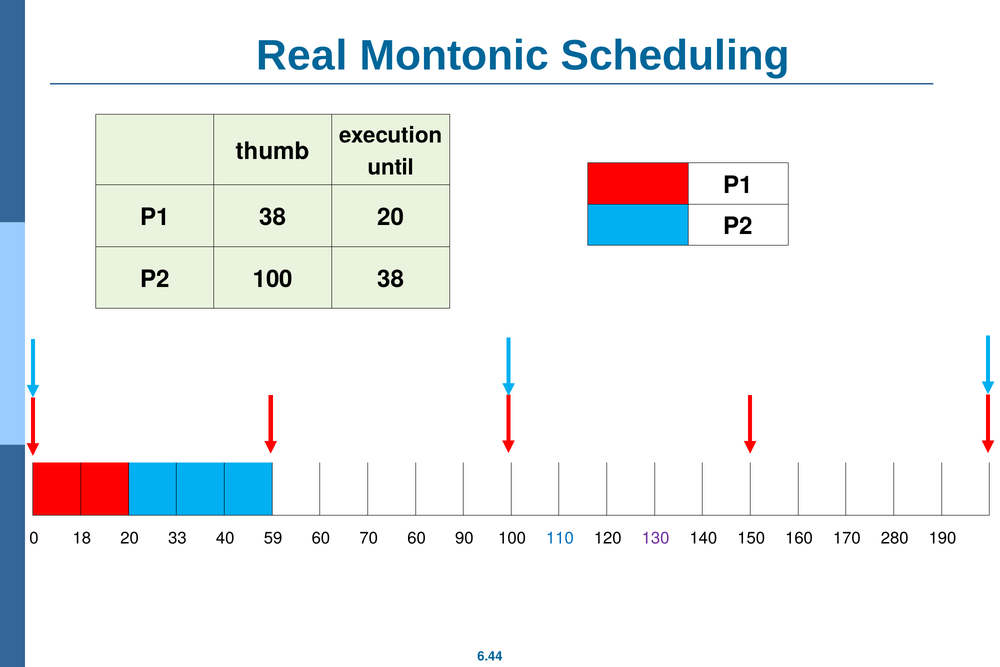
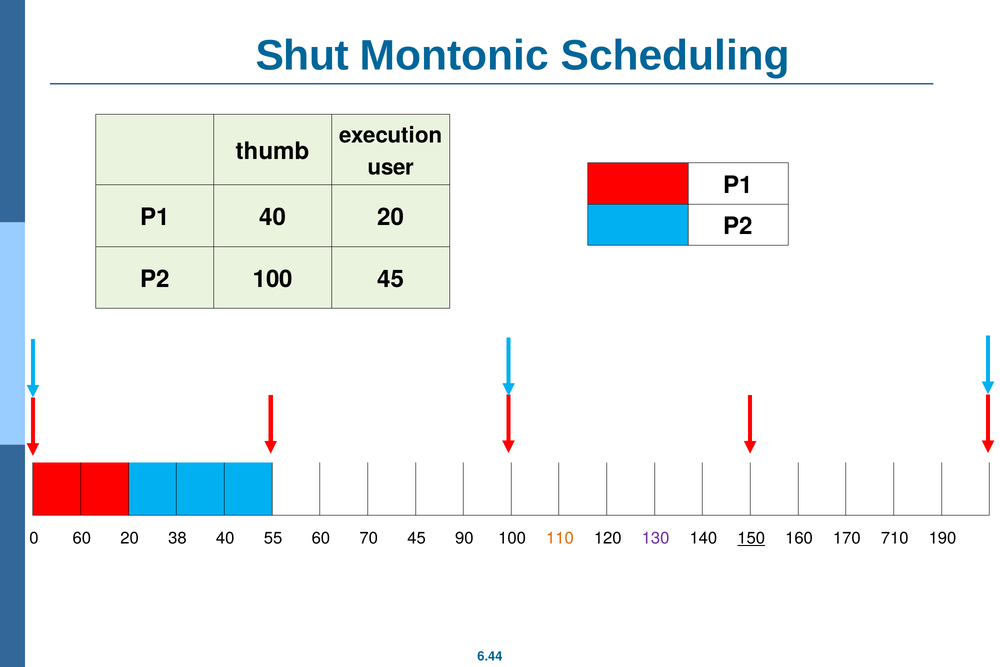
Real: Real -> Shut (302, 56)
until: until -> user (391, 167)
P1 38: 38 -> 40 (273, 217)
100 38: 38 -> 45 (391, 279)
0 18: 18 -> 60 (82, 538)
33: 33 -> 38 (177, 538)
59: 59 -> 55 (273, 538)
70 60: 60 -> 45 (417, 538)
110 colour: blue -> orange (560, 538)
150 underline: none -> present (751, 538)
280: 280 -> 710 (895, 538)
